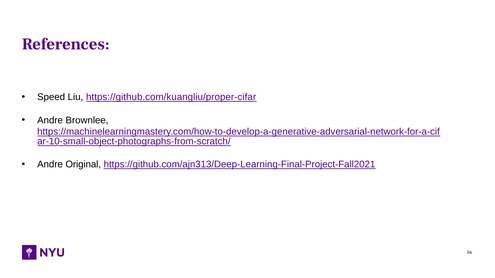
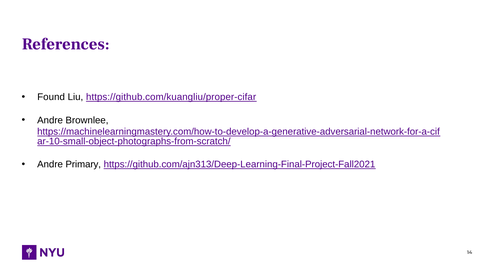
Speed: Speed -> Found (51, 97)
Original: Original -> Primary (83, 165)
